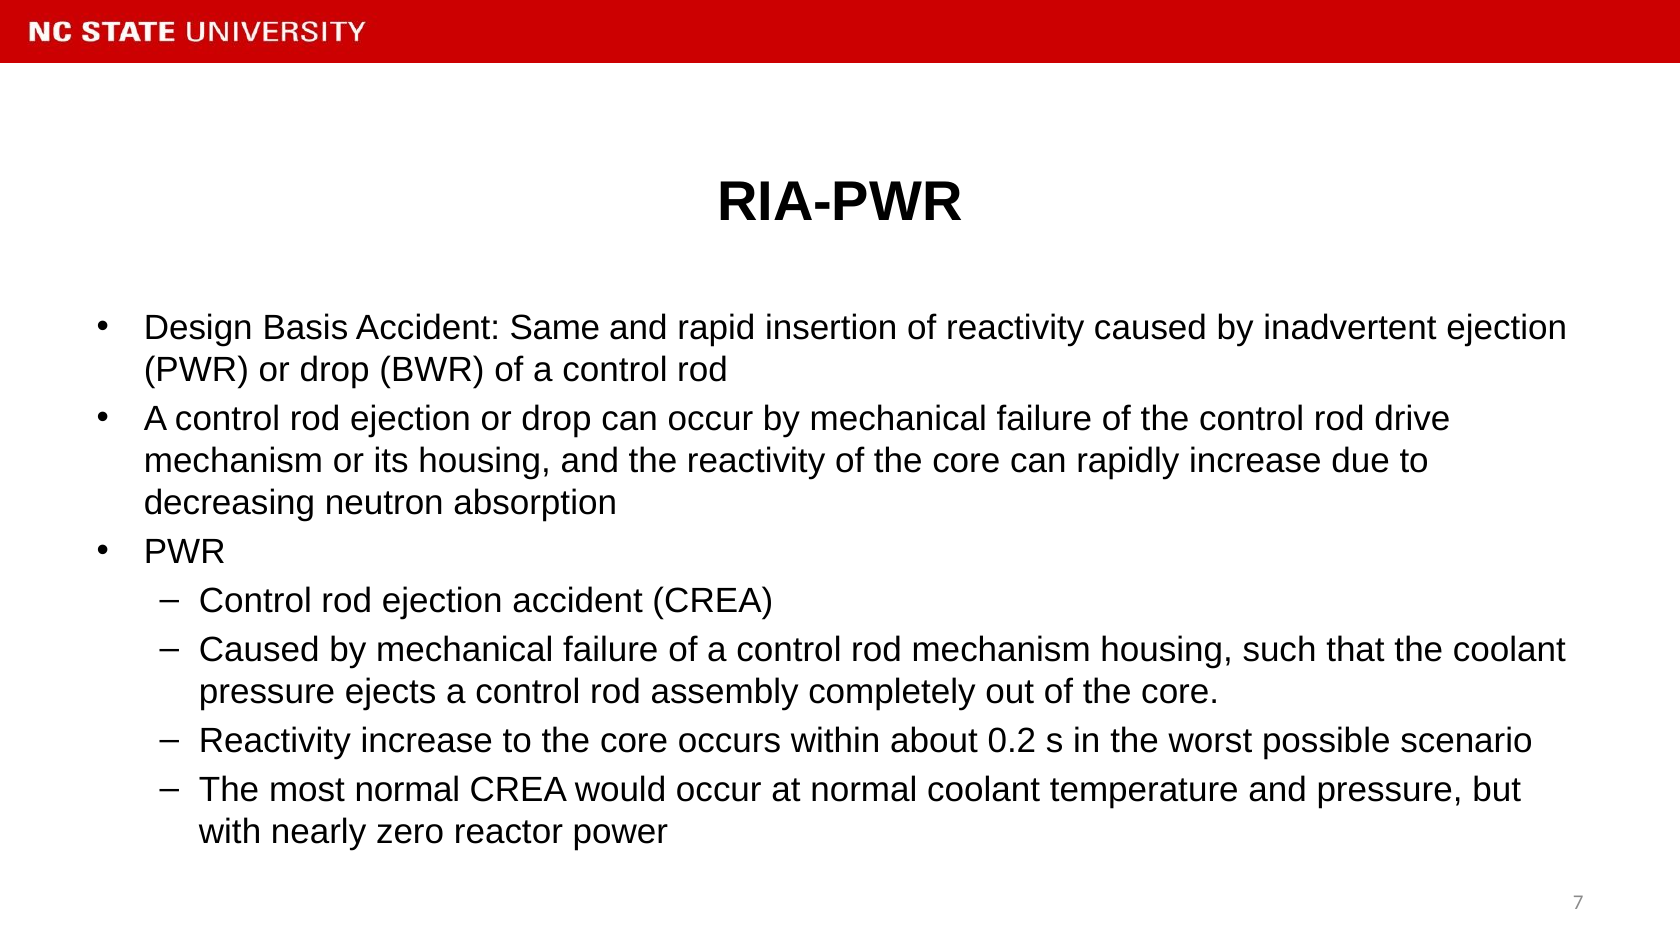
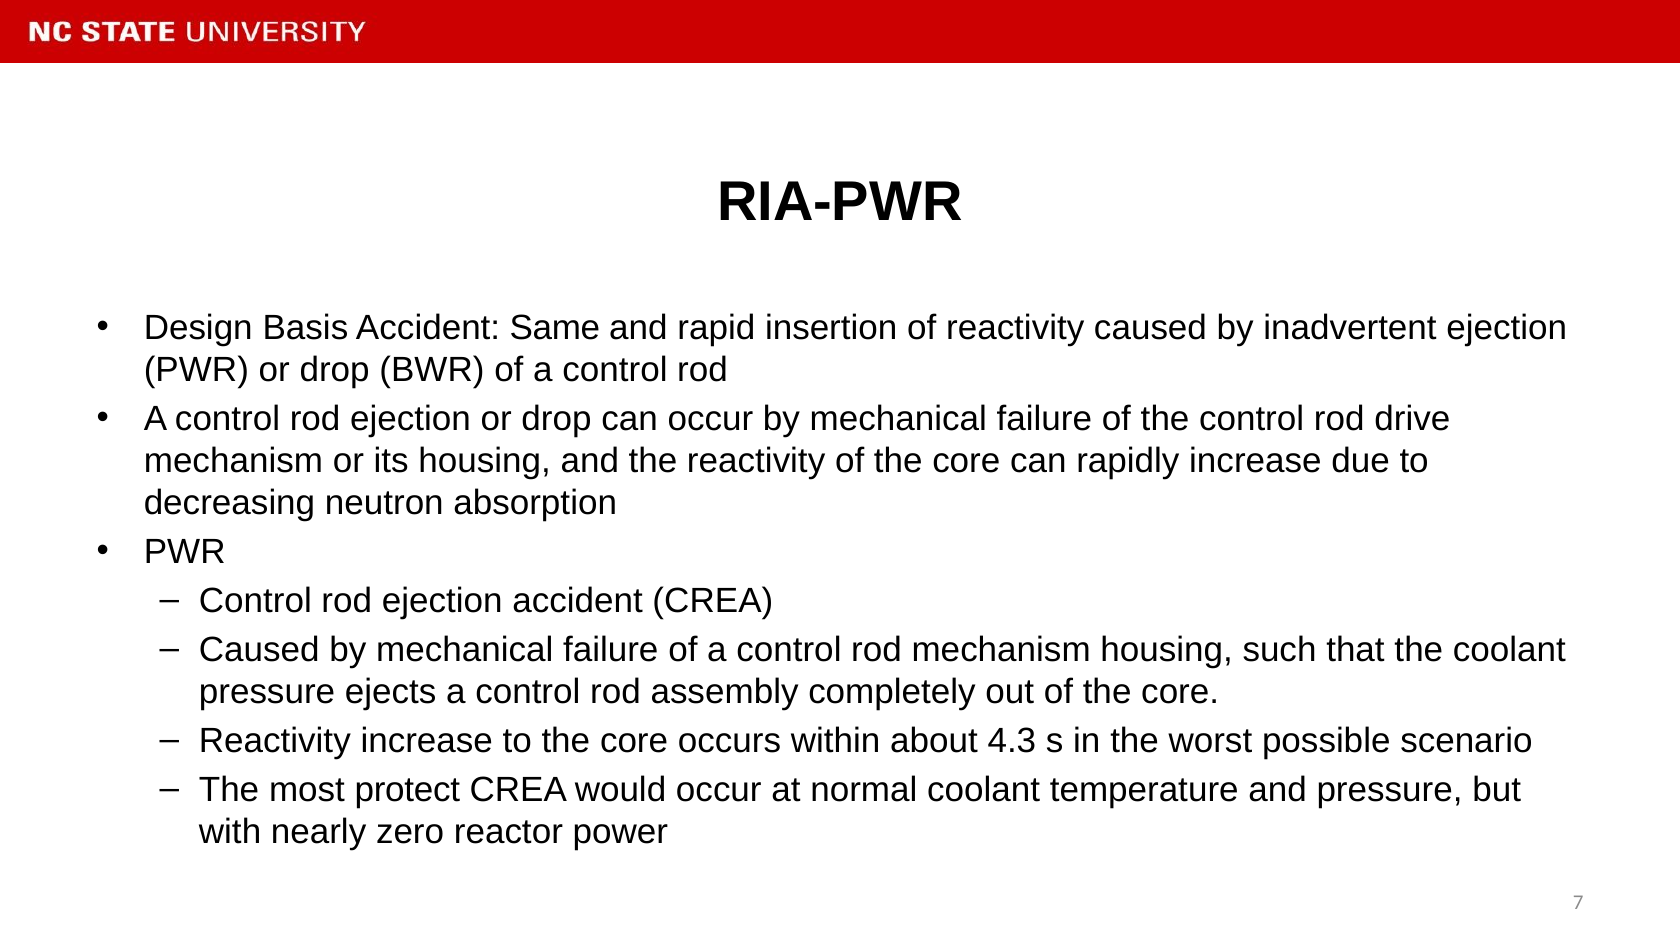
0.2: 0.2 -> 4.3 (1012, 741)
most normal: normal -> protect (407, 790)
